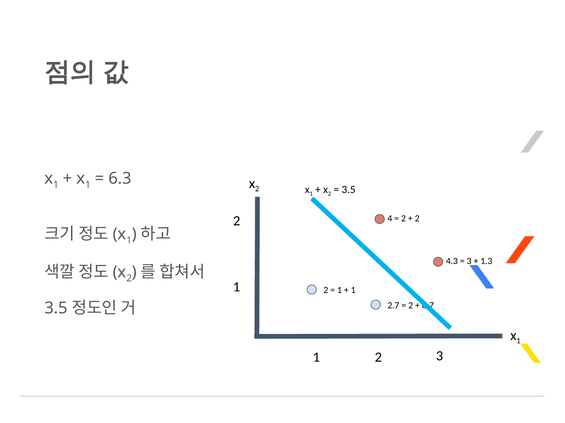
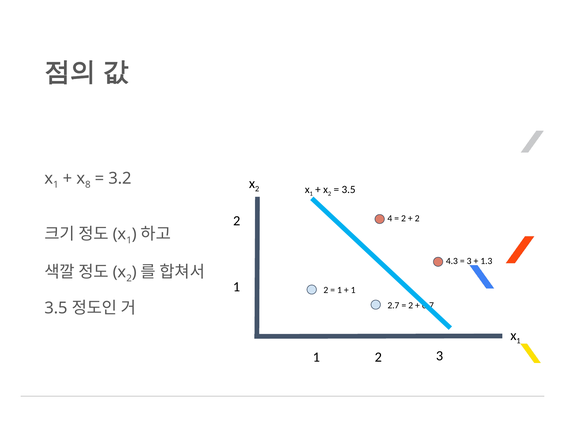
1: 1 -> 8 (88, 185)
6.3: 6.3 -> 3.2 (120, 179)
